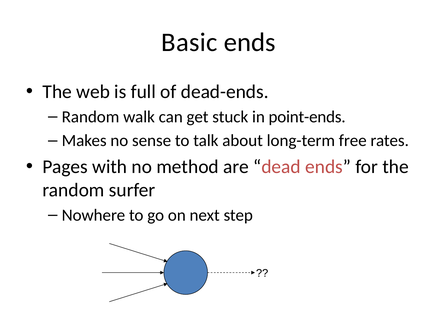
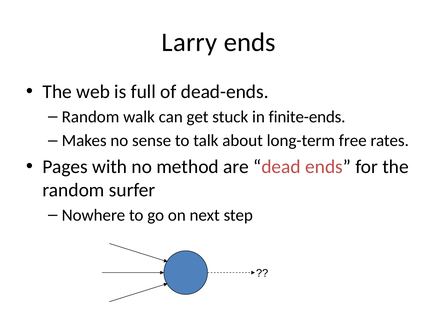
Basic: Basic -> Larry (189, 42)
point-ends: point-ends -> finite-ends (307, 117)
